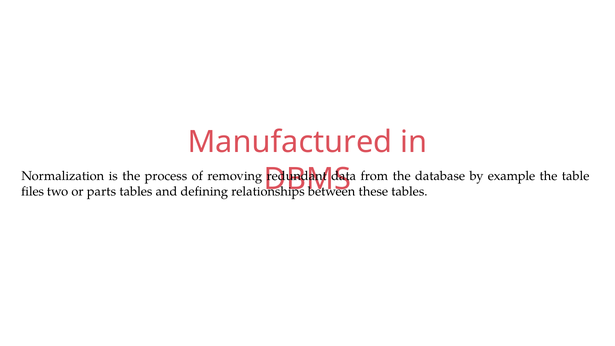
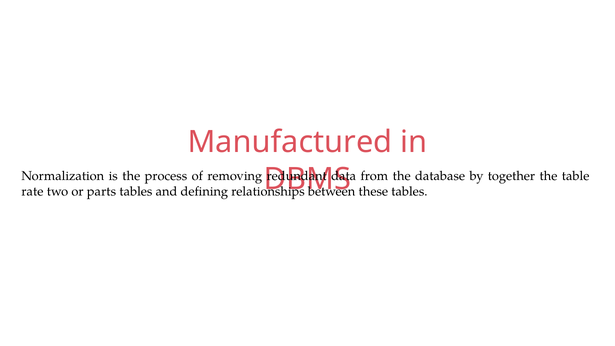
example: example -> together (511, 176)
files: files -> rate (32, 192)
